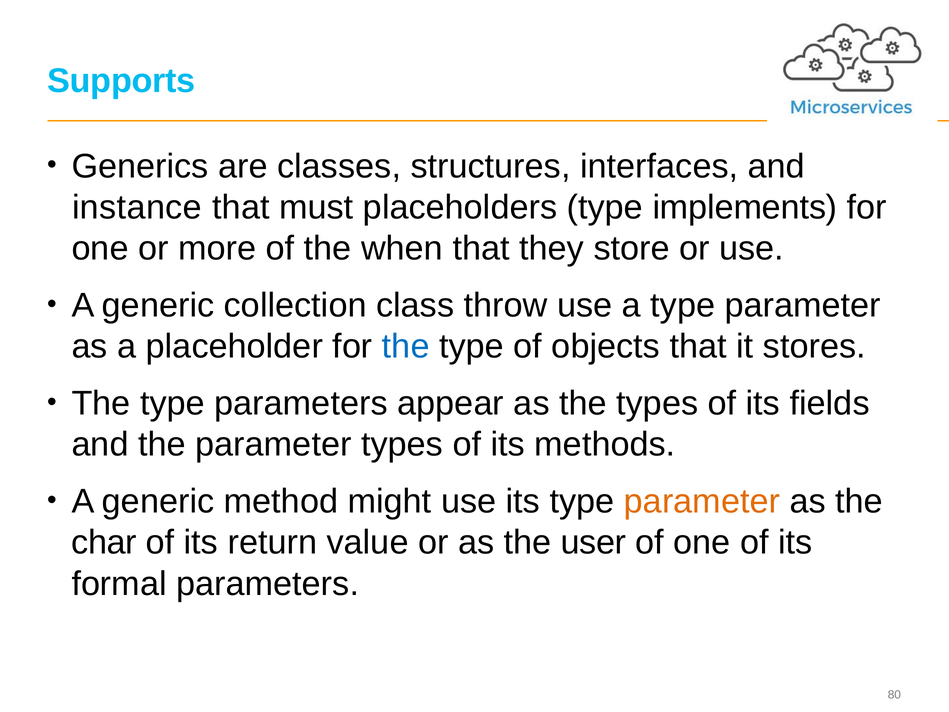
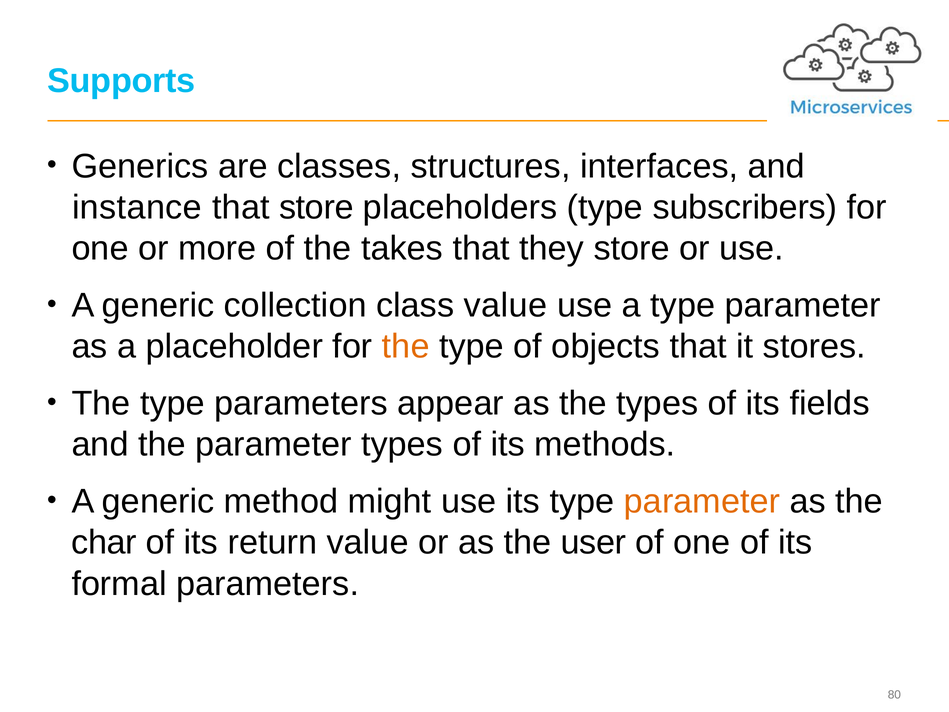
that must: must -> store (316, 207)
implements: implements -> subscribers (745, 207)
when: when -> takes (402, 248)
class throw: throw -> value (505, 305)
the colour: blue -> orange (406, 346)
